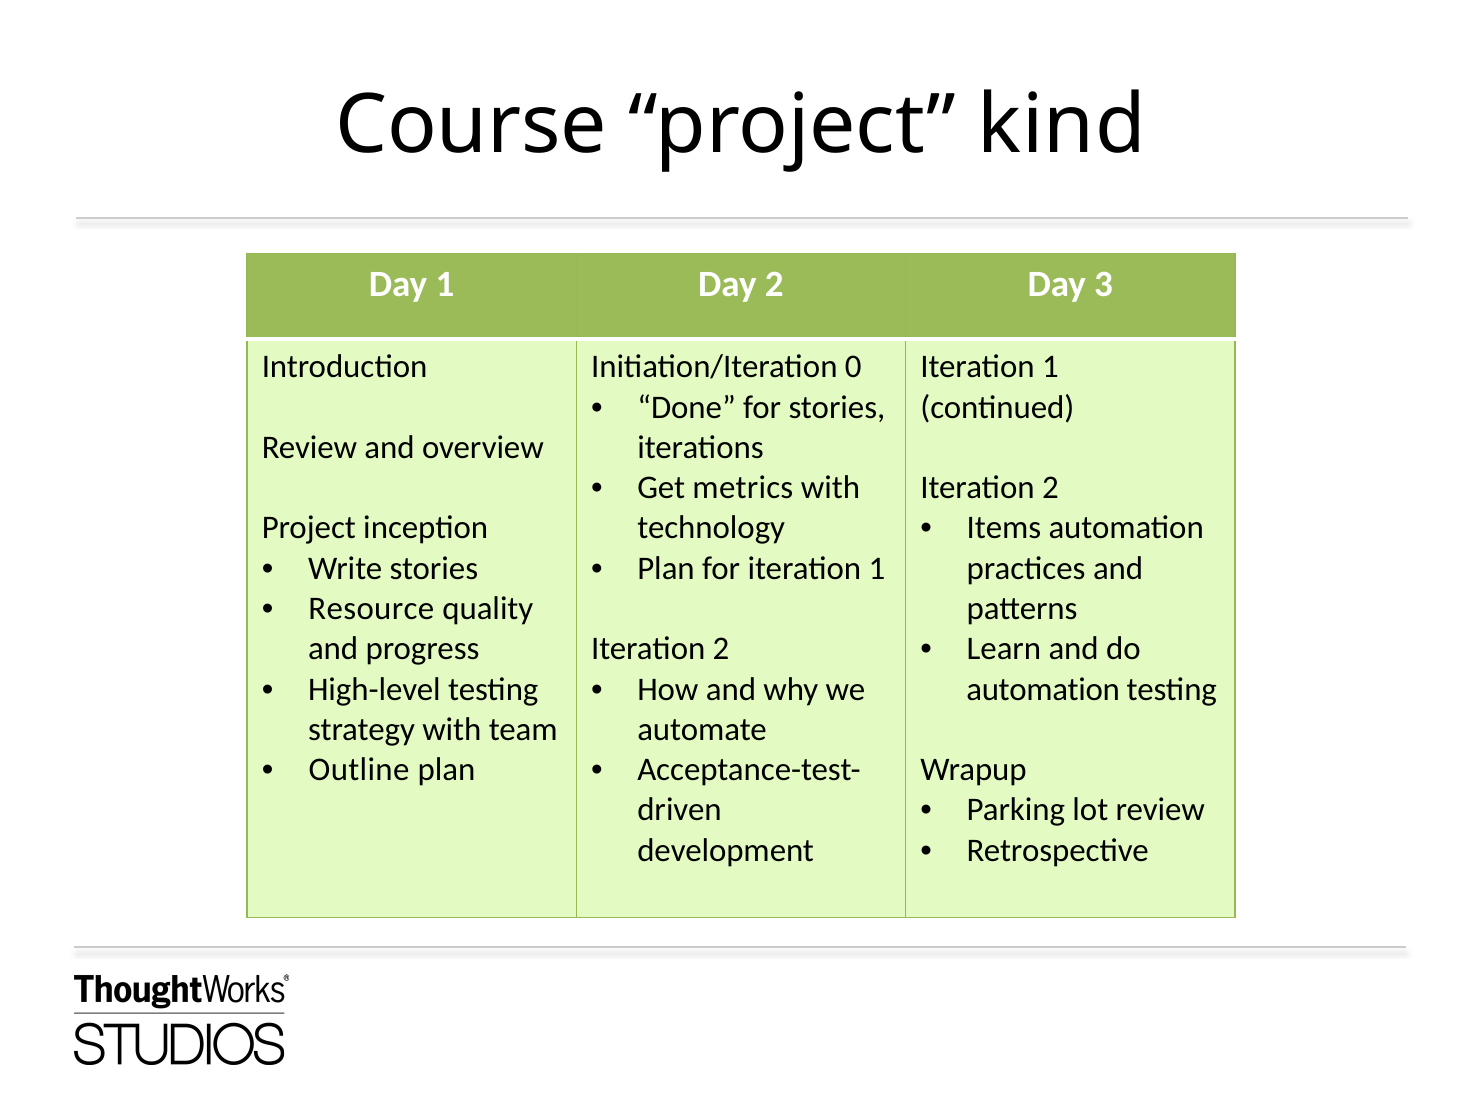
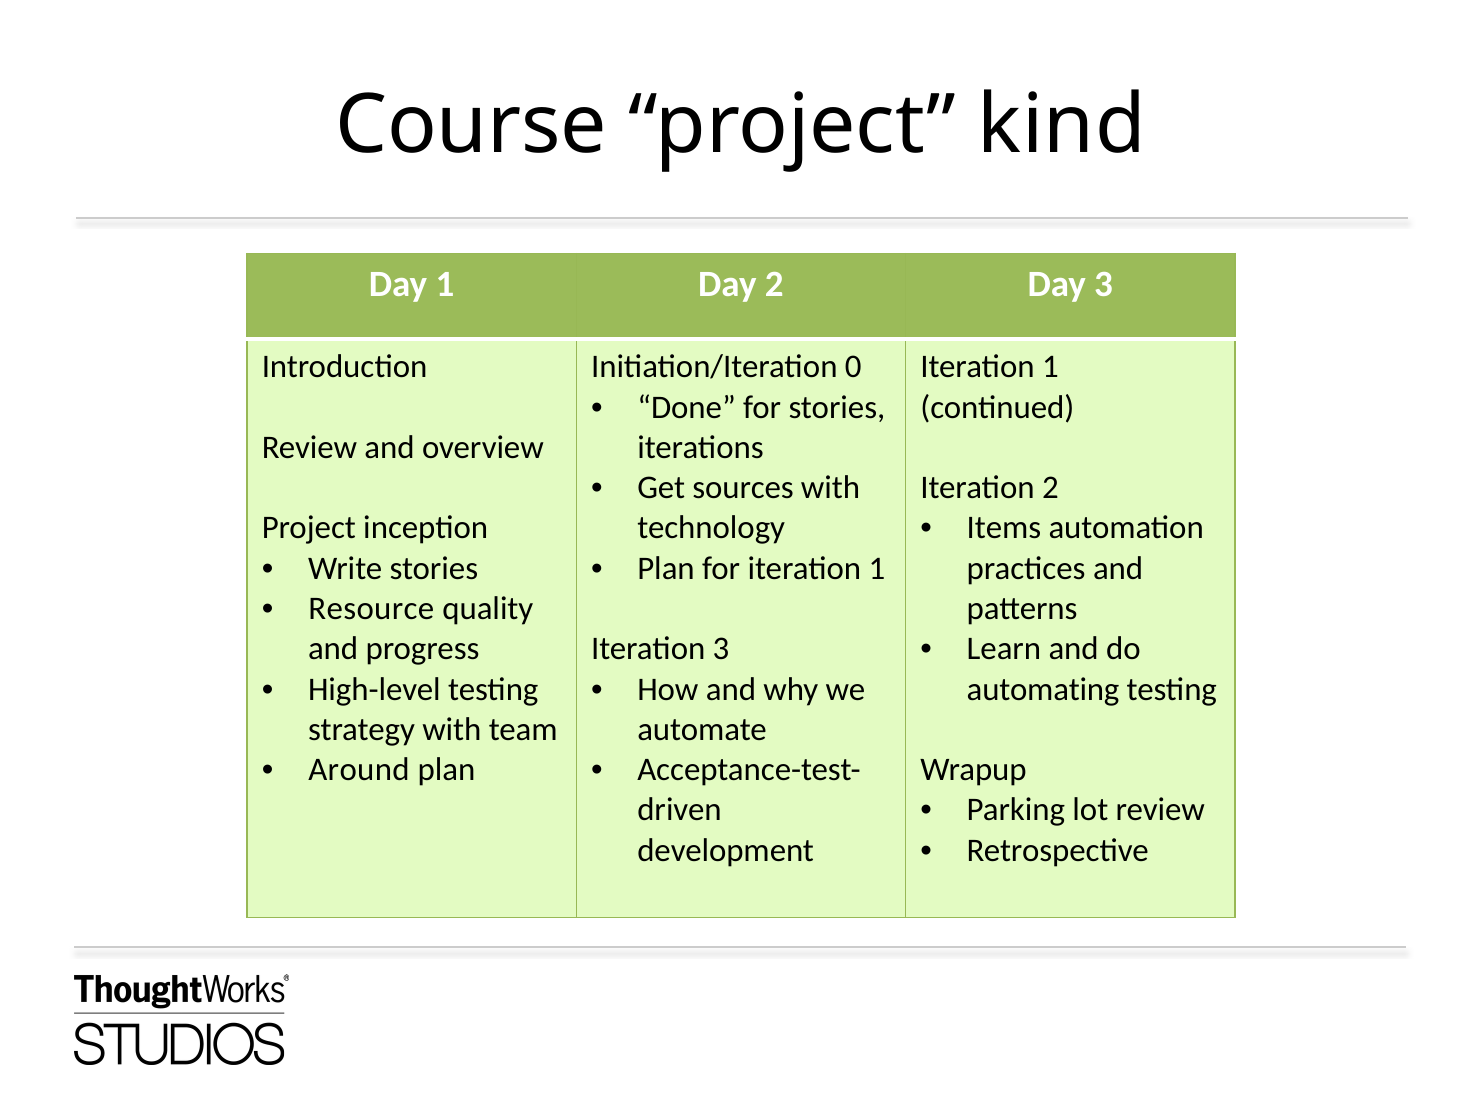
metrics: metrics -> sources (743, 488)
2: 2 -> 3 (721, 649)
automation: automation -> automating (1043, 689)
Outline: Outline -> Around (359, 769)
